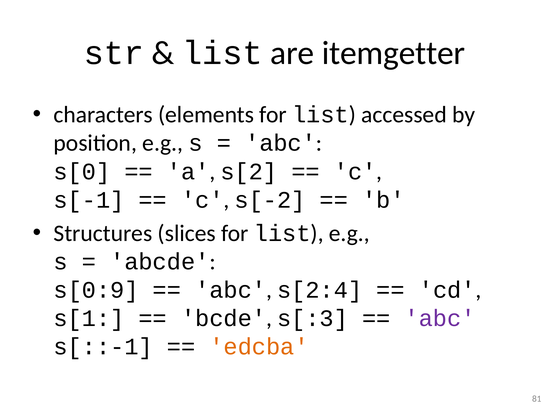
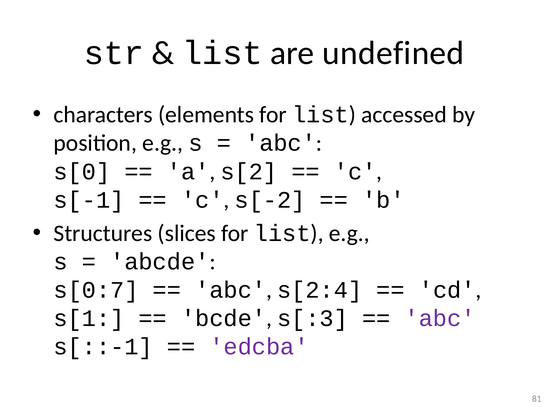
itemgetter: itemgetter -> undefined (393, 53)
s[0:9: s[0:9 -> s[0:7 (96, 290)
edcba colour: orange -> purple (259, 347)
